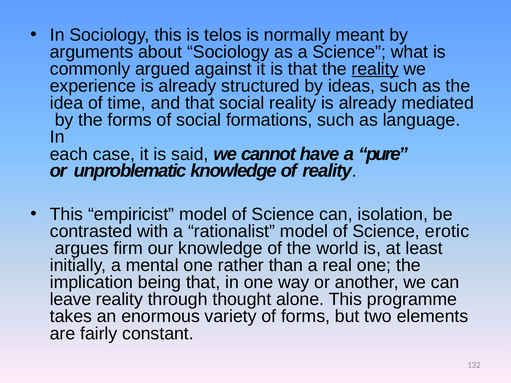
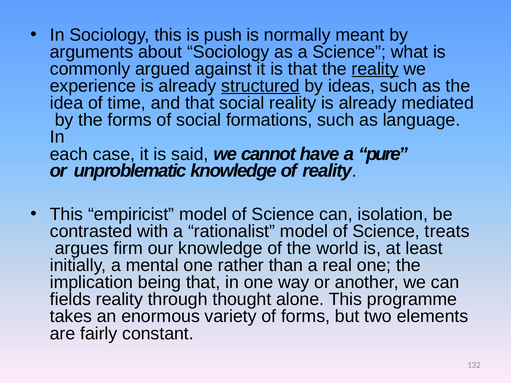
telos: telos -> push (223, 35)
structured underline: none -> present (261, 86)
erotic: erotic -> treats (447, 231)
leave: leave -> fields (70, 300)
